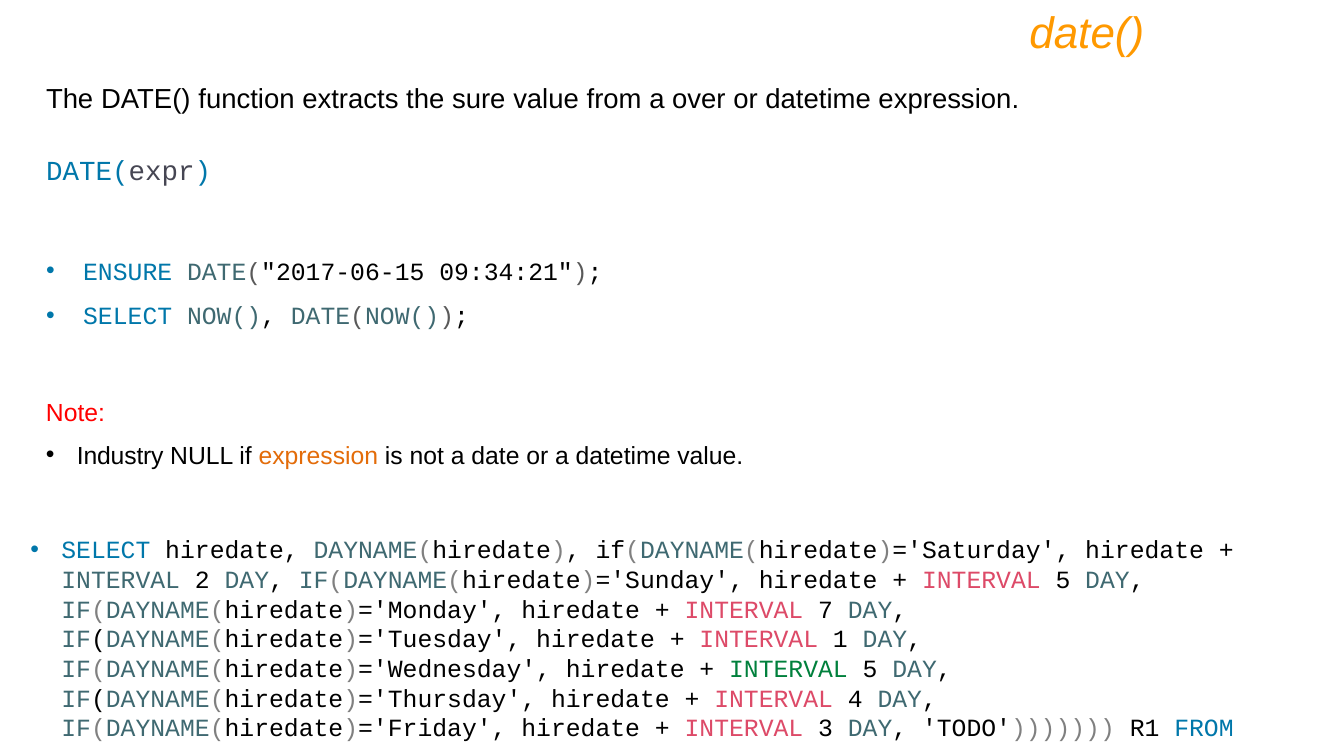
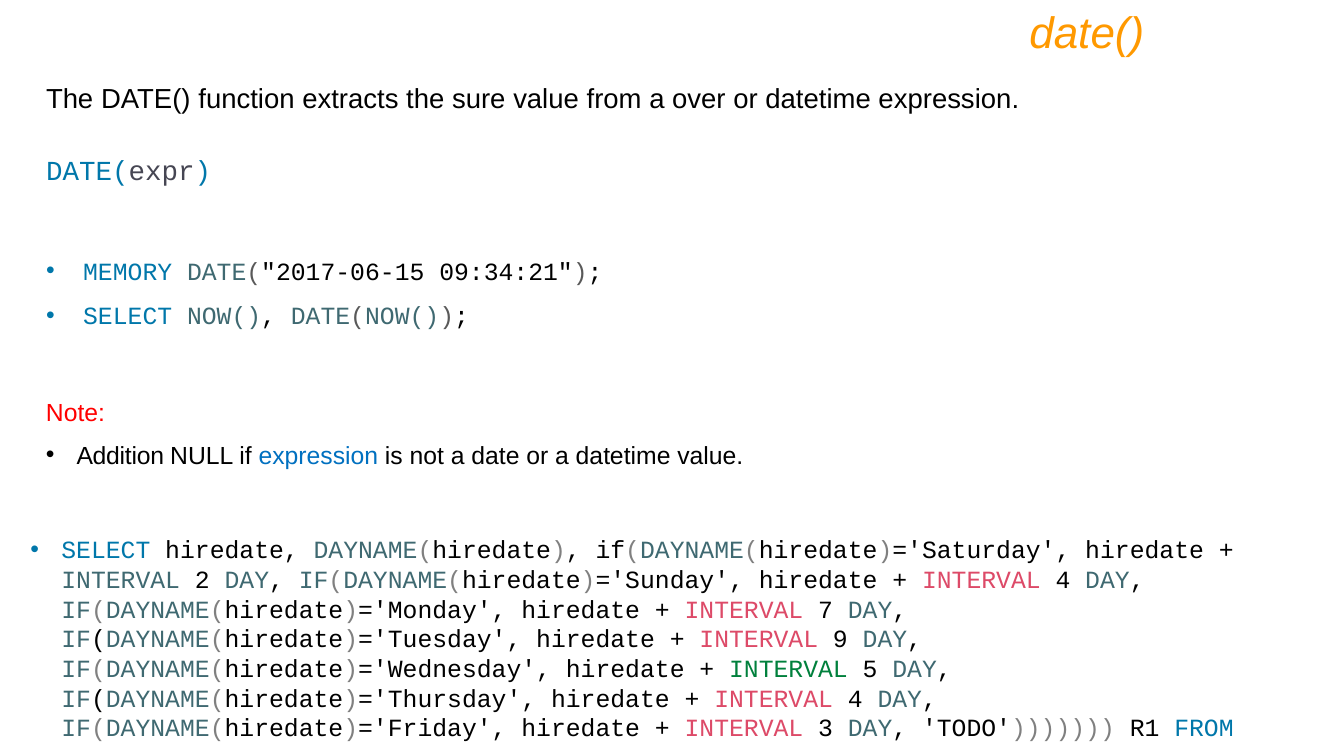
ENSURE: ENSURE -> MEMORY (128, 272)
Industry: Industry -> Addition (120, 456)
expression colour: orange -> blue (318, 456)
5: 5 -> 4 (1063, 580)
1: 1 -> 9 (840, 640)
